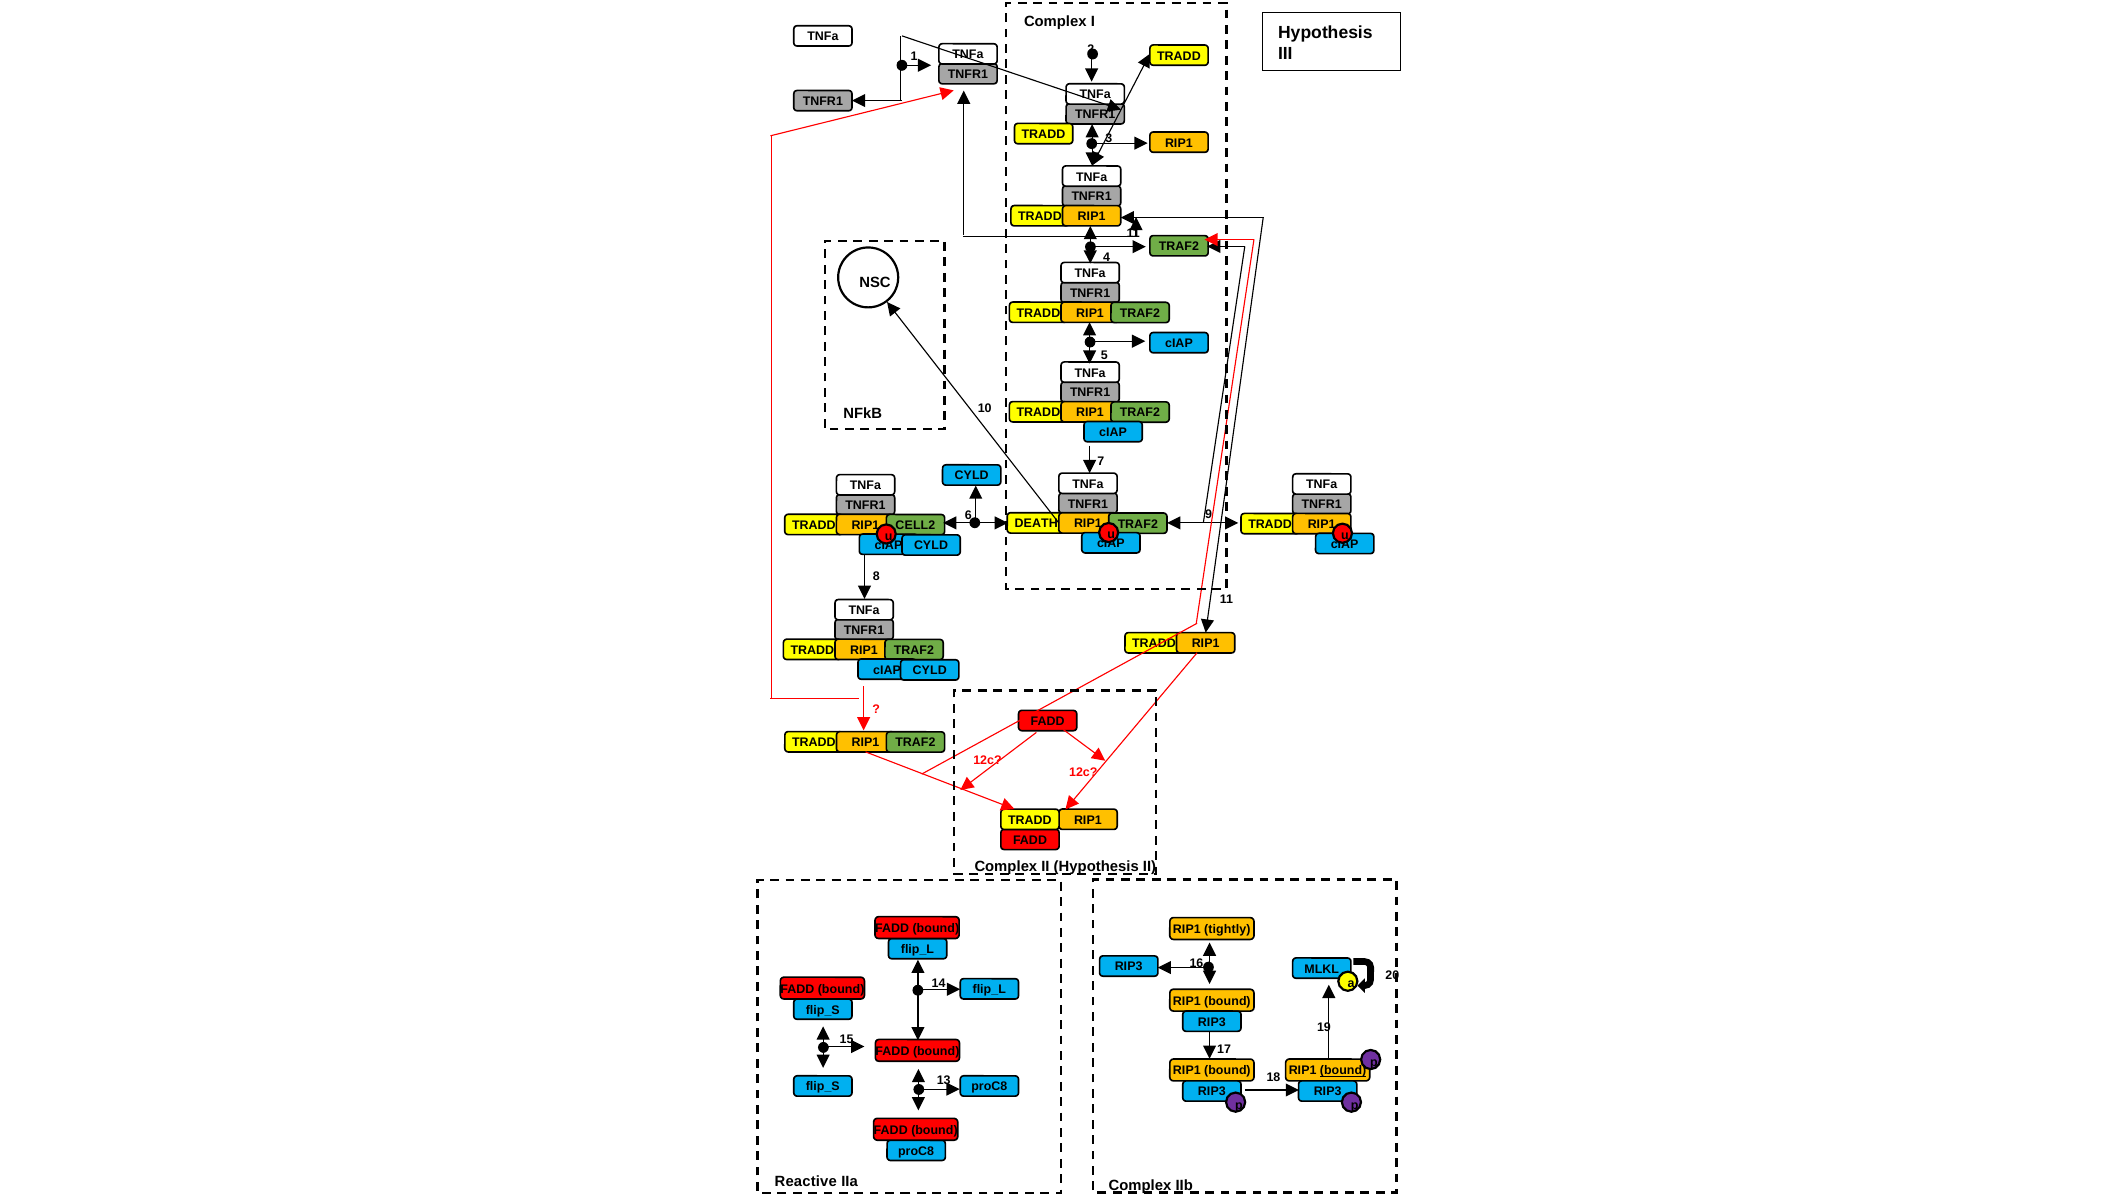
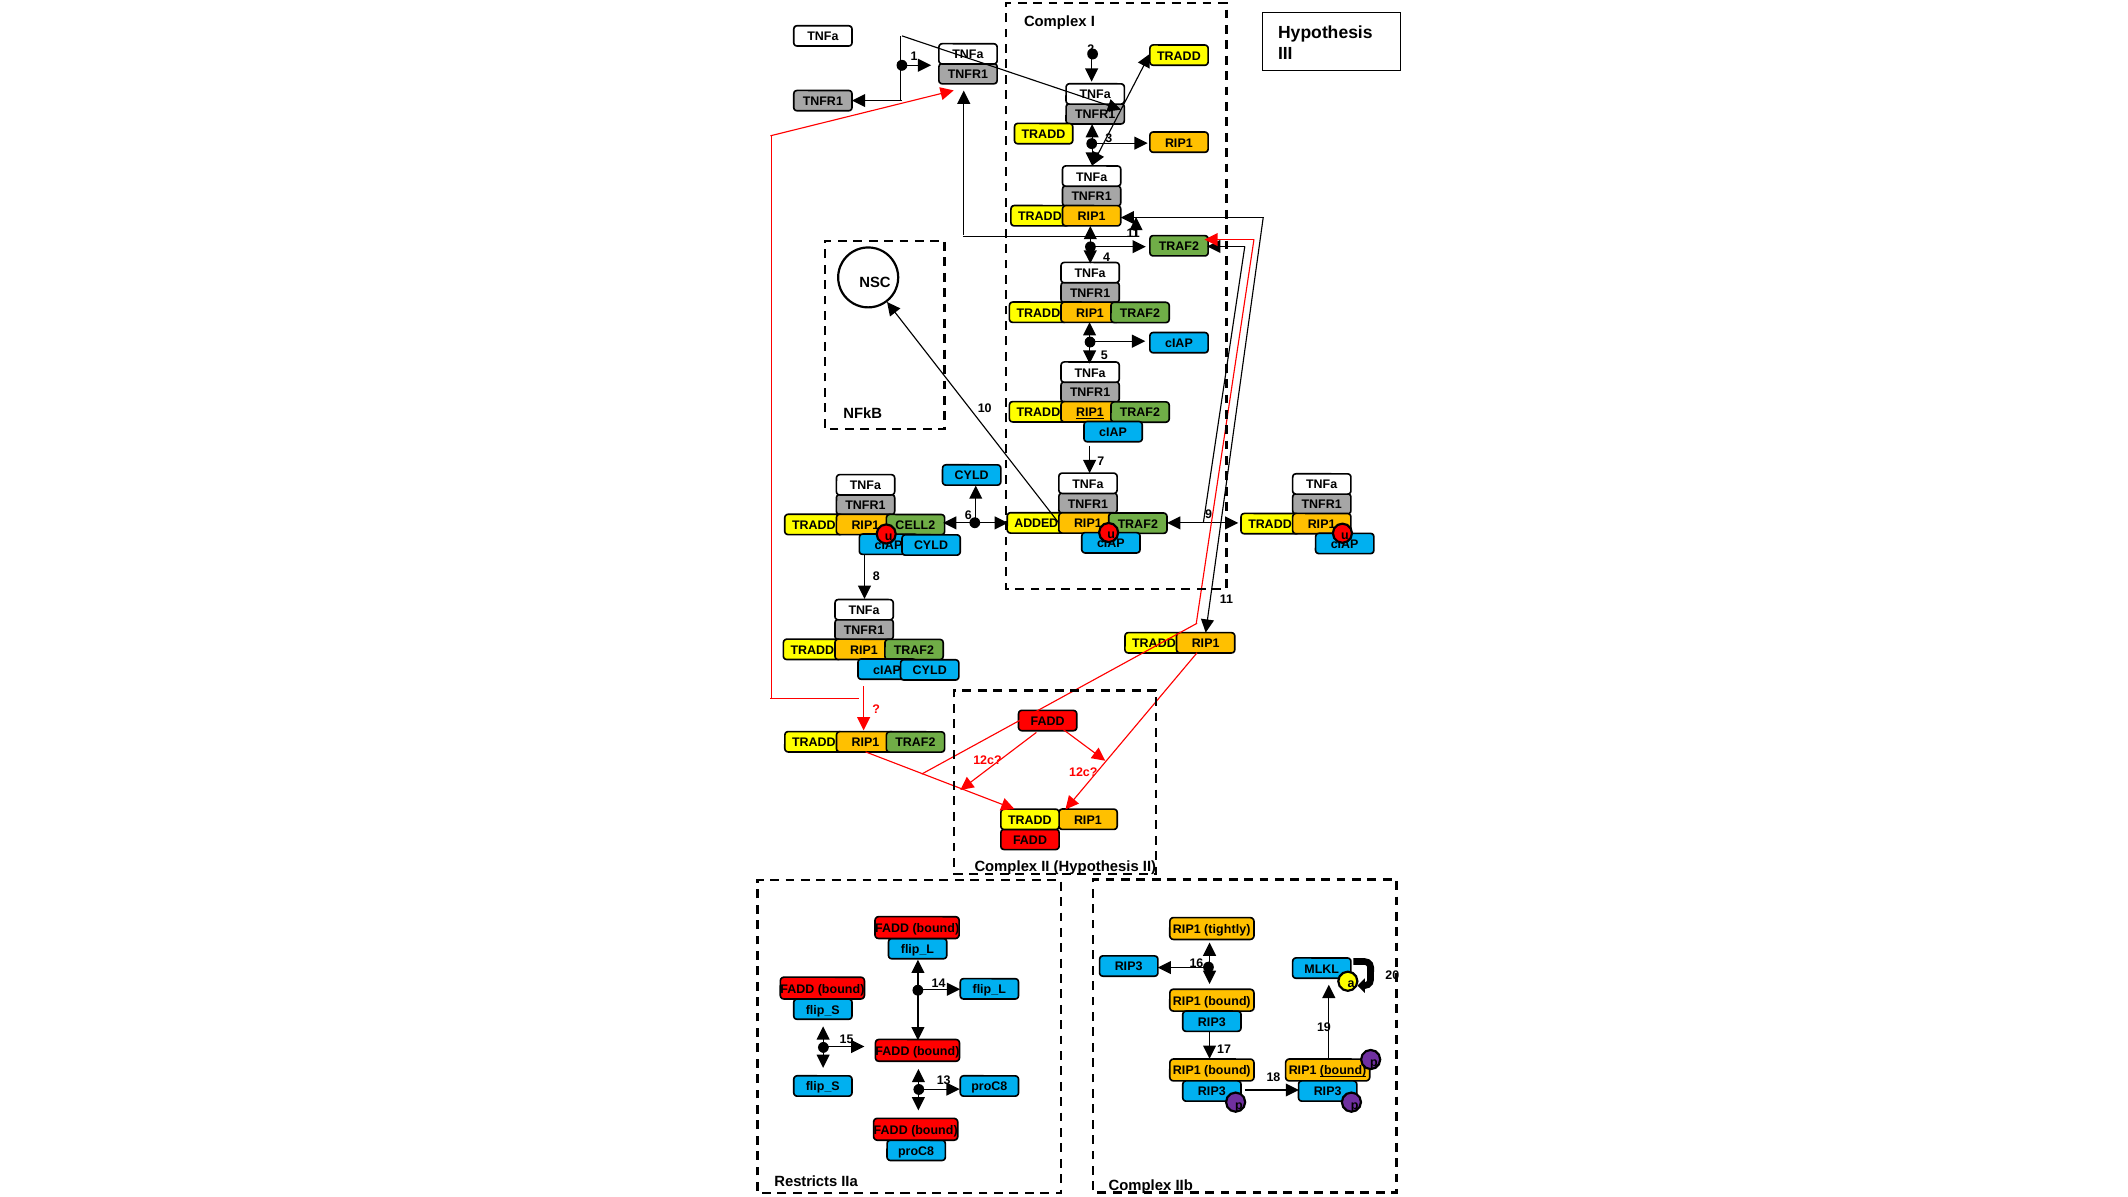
RIP1 underline: none -> present (1090, 413)
DEATH: DEATH -> ADDED (1036, 524)
Reactive: Reactive -> Restricts (806, 1182)
